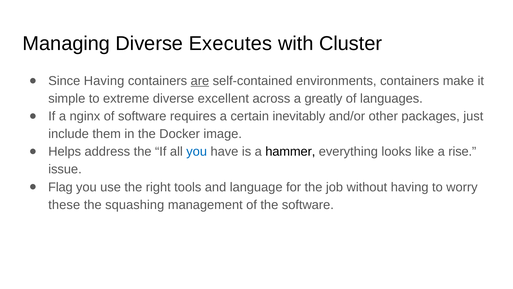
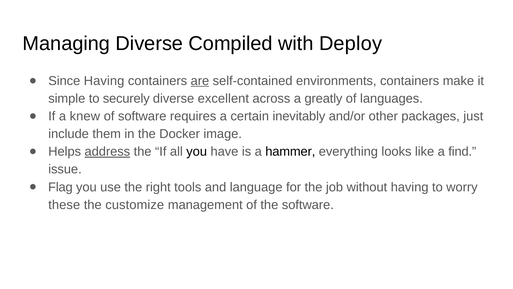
Executes: Executes -> Compiled (231, 43)
Cluster: Cluster -> Deploy (351, 43)
extreme: extreme -> securely (126, 98)
nginx: nginx -> knew (85, 116)
address underline: none -> present (107, 151)
you colour: blue -> black (197, 151)
rise: rise -> find (462, 151)
squashing: squashing -> customize (135, 205)
